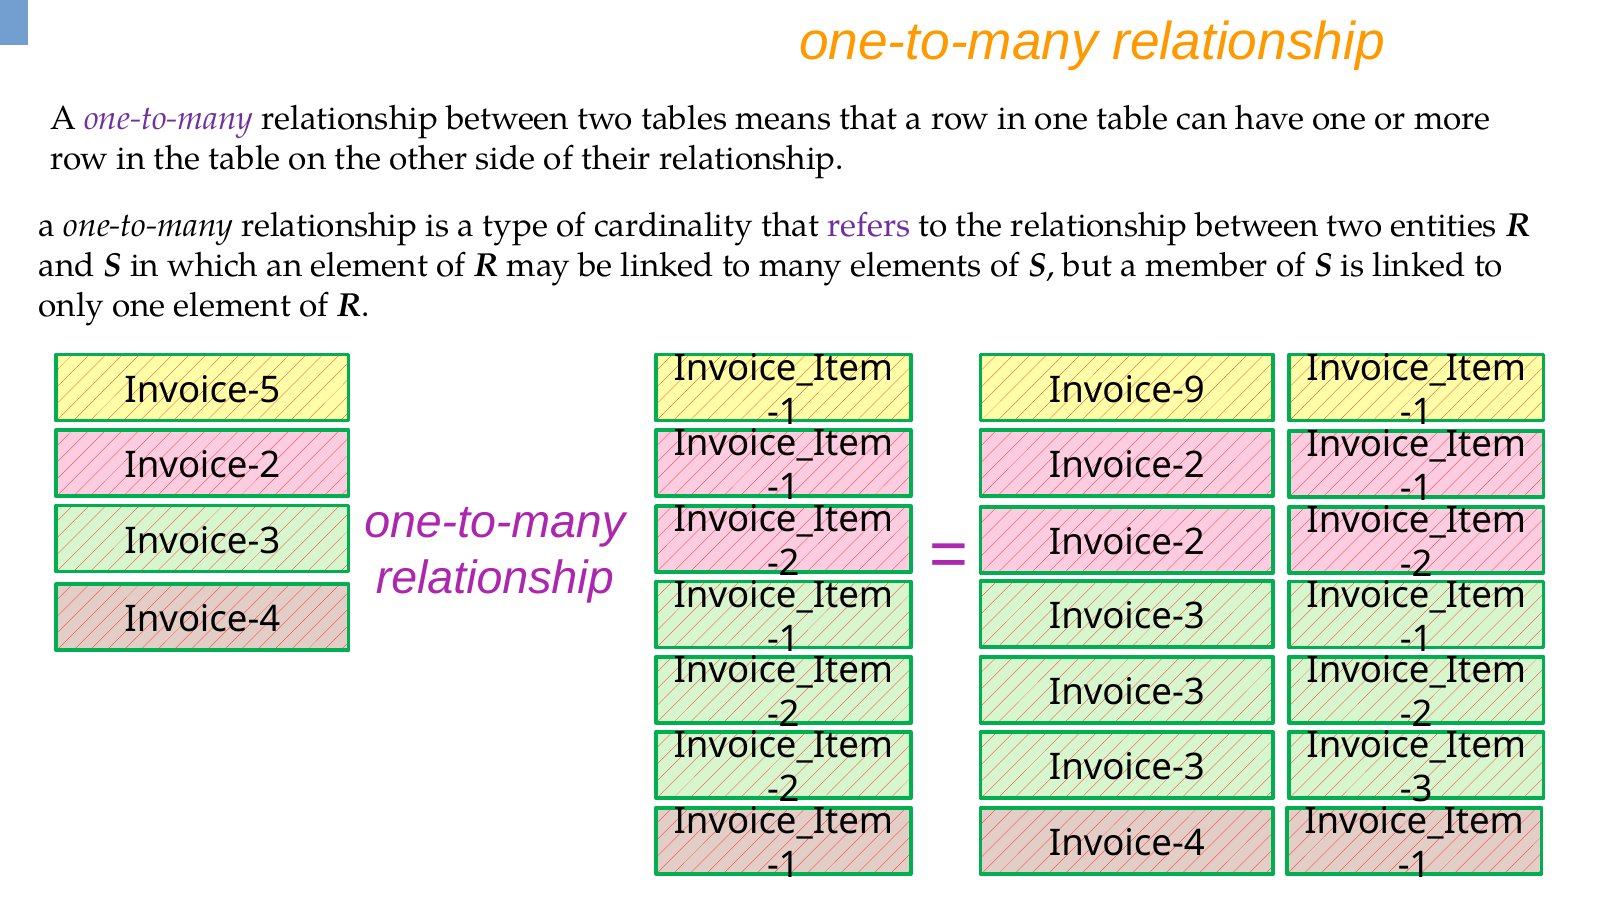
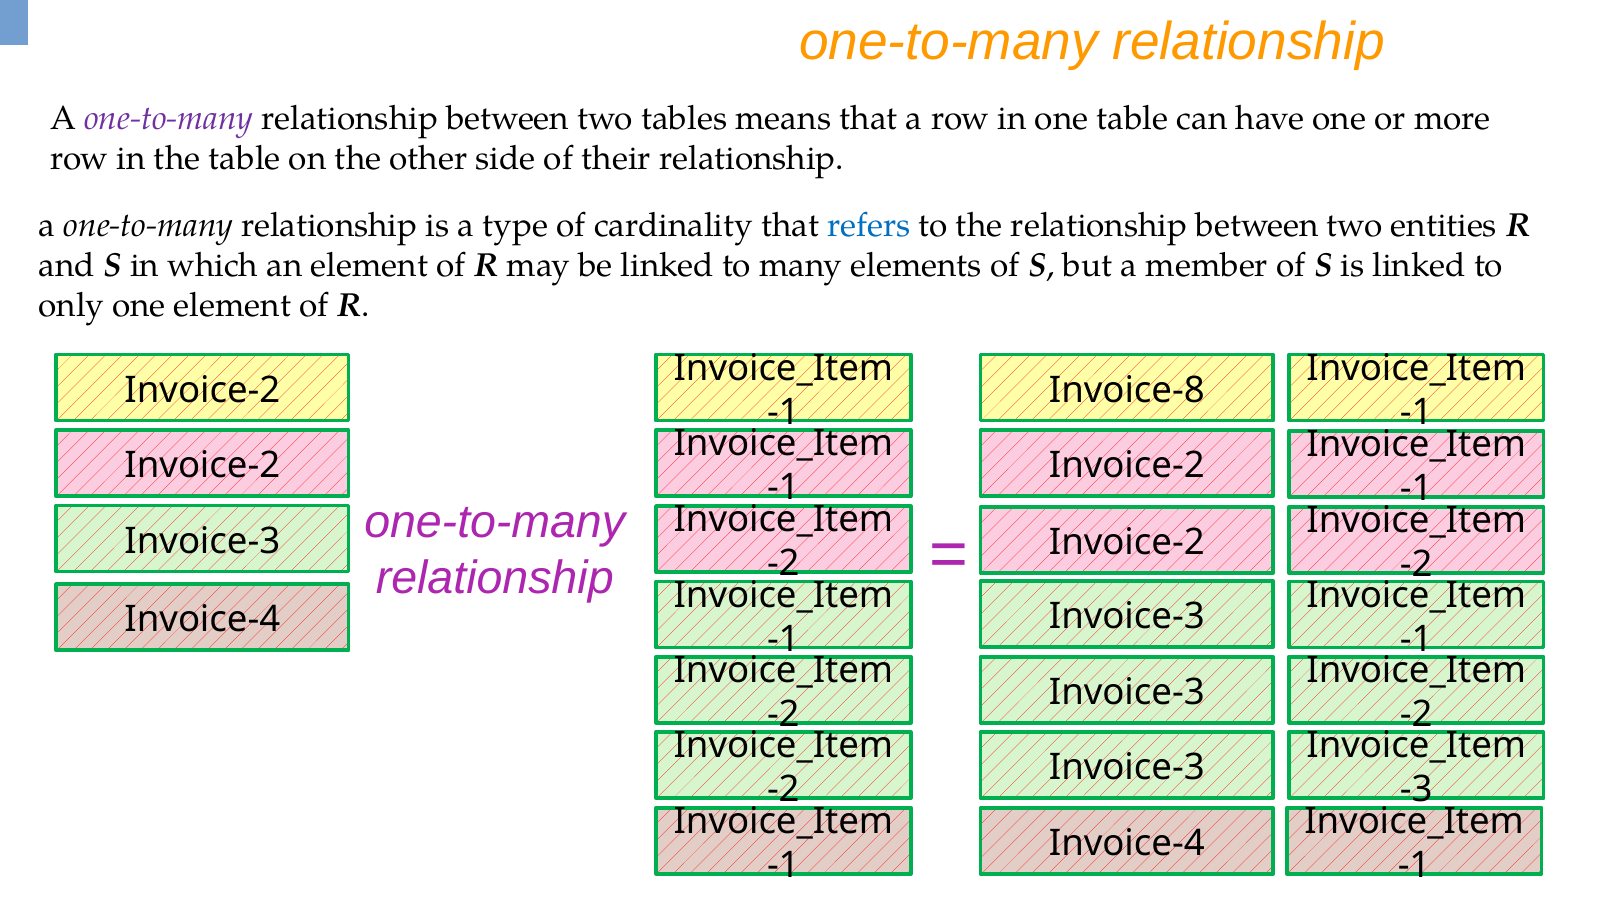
refers colour: purple -> blue (869, 226)
Invoice-5: Invoice-5 -> Invoice-2 (202, 390)
Invoice-9: Invoice-9 -> Invoice-8 (1127, 390)
